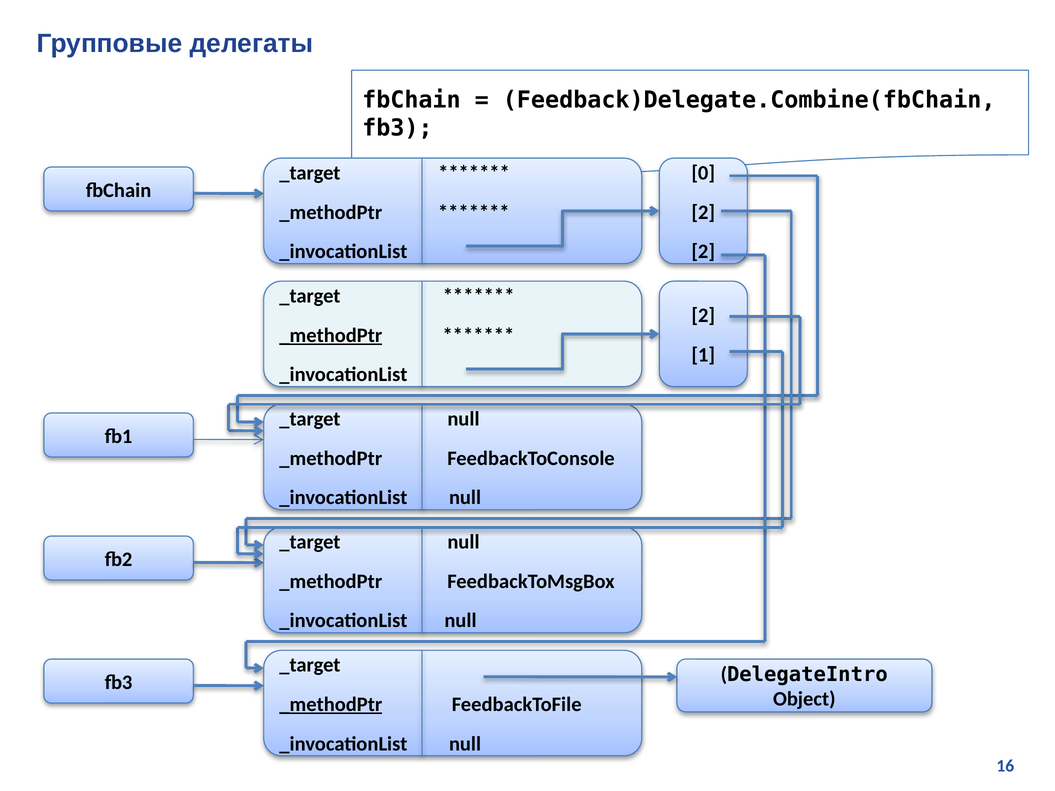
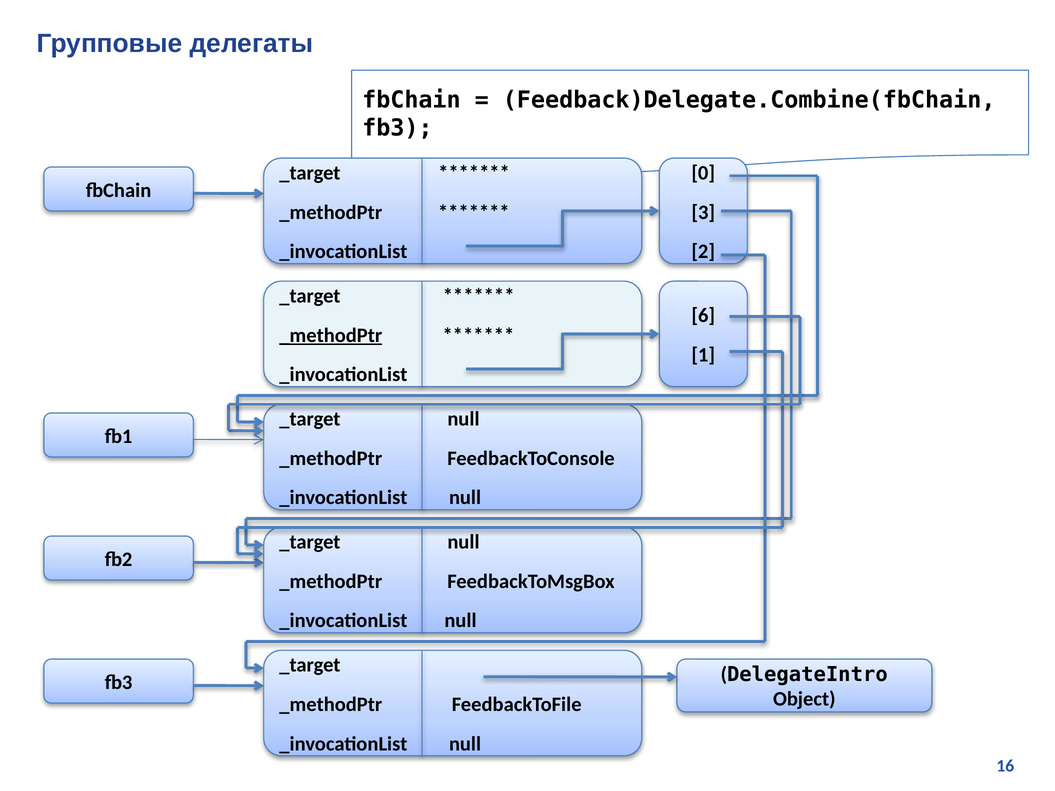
2: 2 -> 3 (703, 212)
2: 2 -> 6 (703, 316)
_methodPtr underline: present -> none (331, 705)
